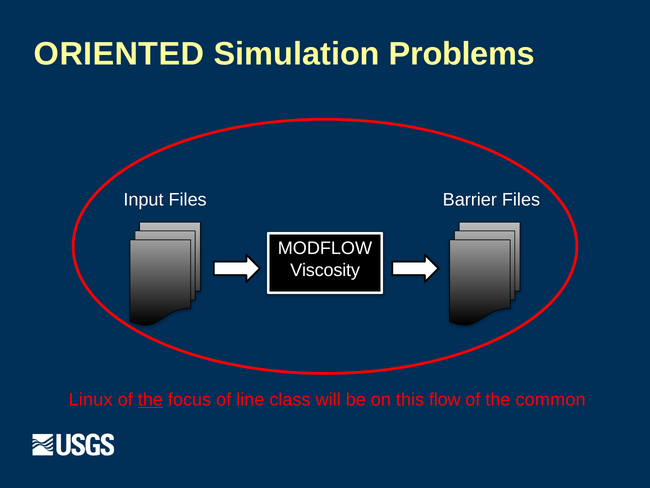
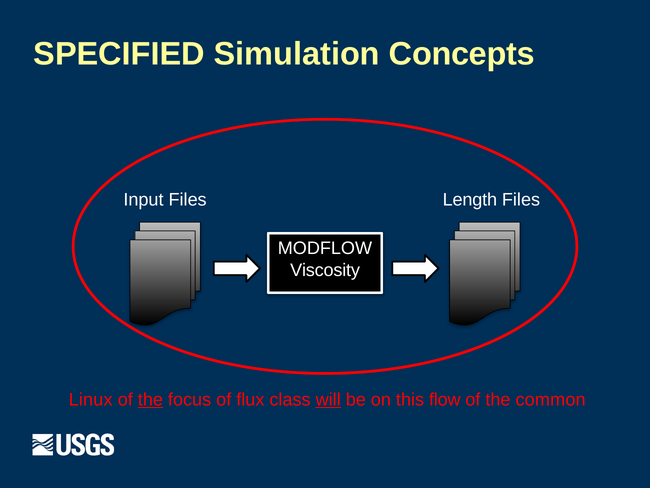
ORIENTED: ORIENTED -> SPECIFIED (119, 54)
Problems: Problems -> Concepts (462, 54)
Barrier: Barrier -> Length (470, 200)
line: line -> flux (250, 399)
will underline: none -> present (328, 399)
